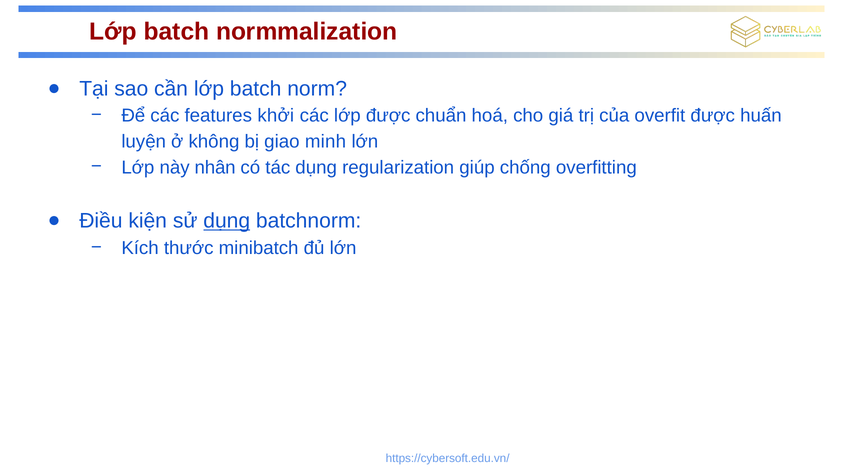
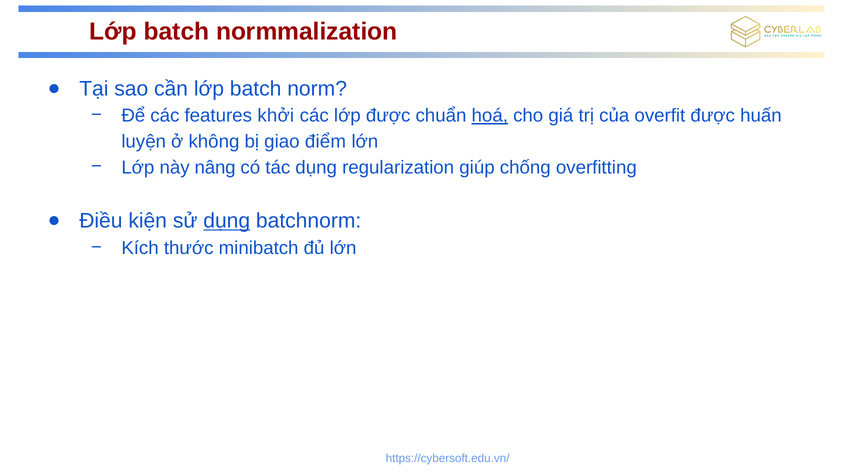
hoá underline: none -> present (490, 116)
minh: minh -> điểm (325, 142)
nhân: nhân -> nâng (215, 167)
